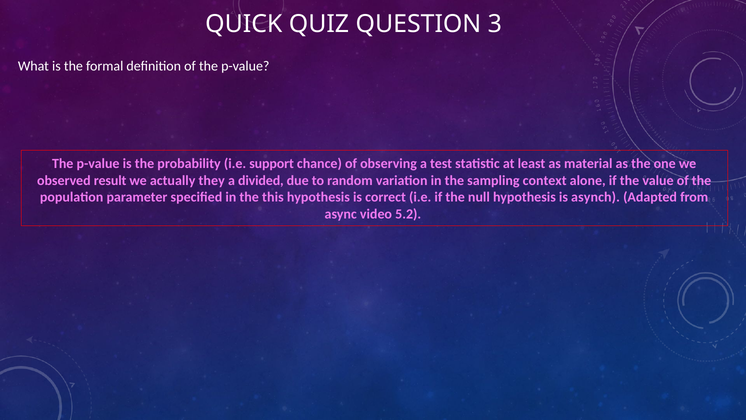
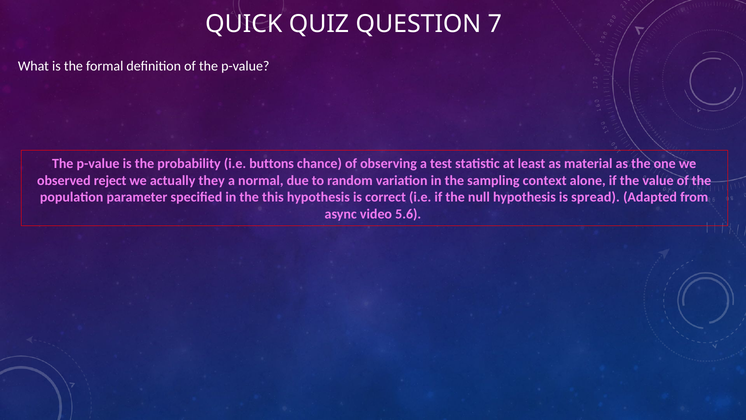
3: 3 -> 7 (495, 24)
support: support -> buttons (272, 164)
result: result -> reject (110, 180)
divided: divided -> normal (261, 180)
asynch: asynch -> spread (595, 197)
5.2: 5.2 -> 5.6 (408, 214)
